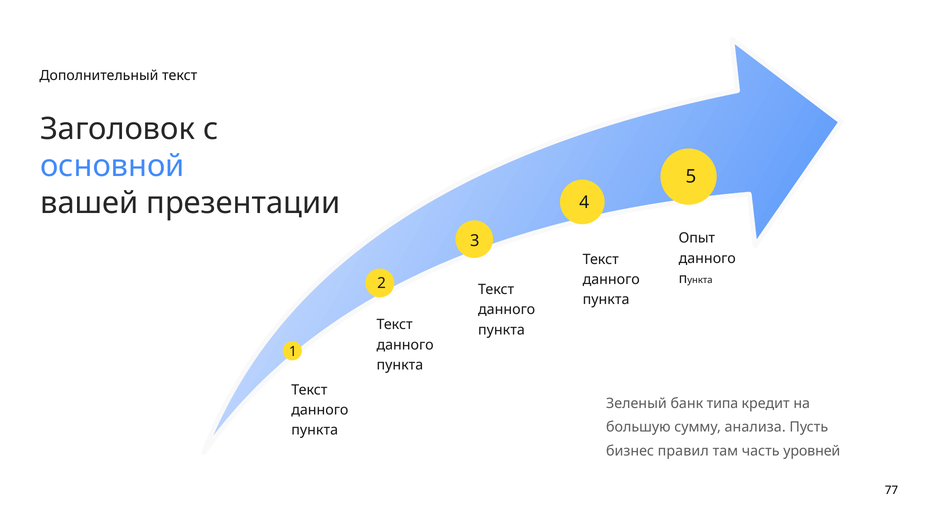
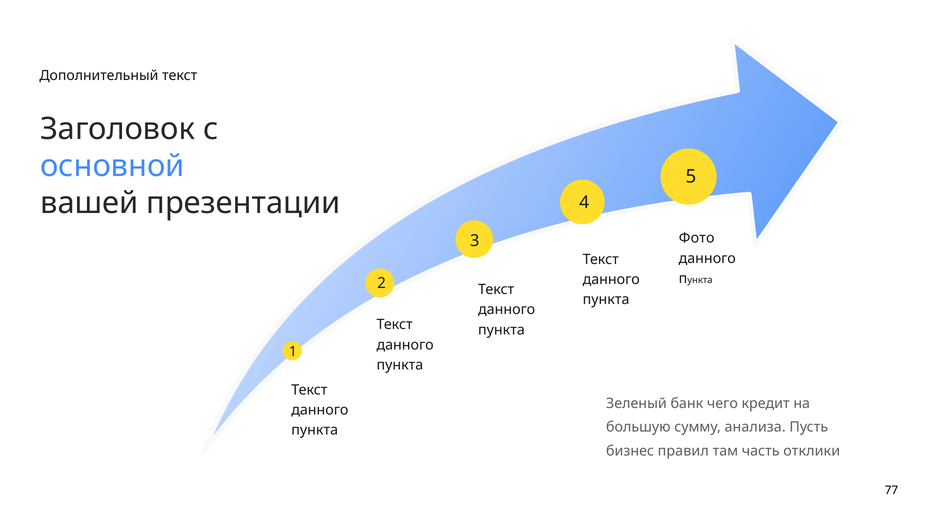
Опыт: Опыт -> Фото (697, 238)
типа: типа -> чего (722, 403)
уровней: уровней -> отклики (812, 451)
